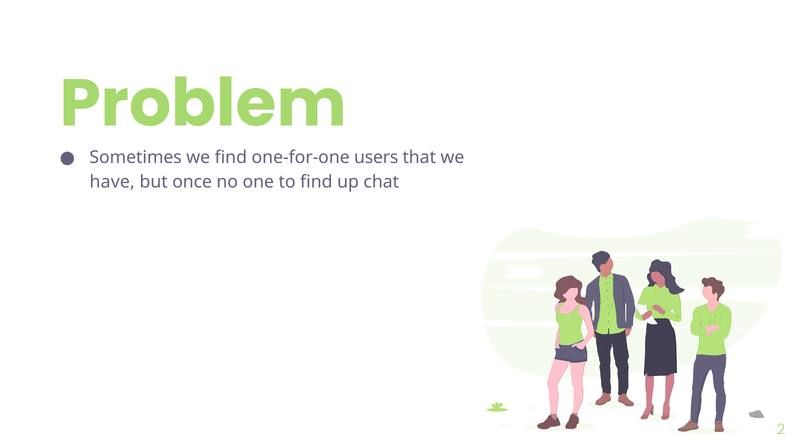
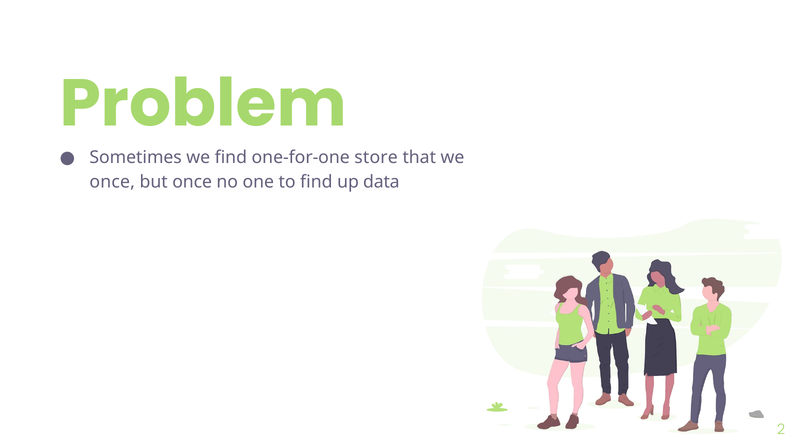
users: users -> store (376, 158)
have: have -> once (112, 182)
chat: chat -> data (381, 182)
